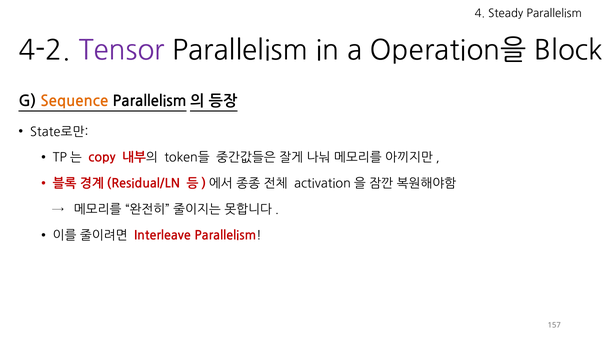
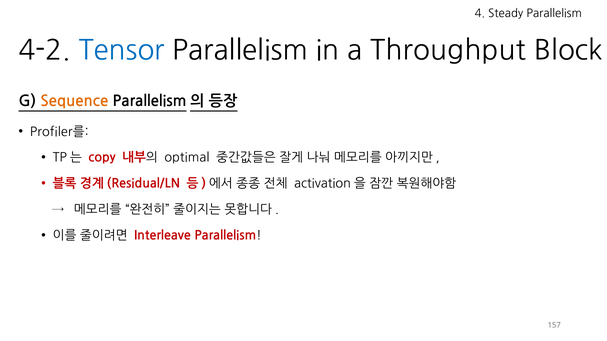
Tensor colour: purple -> blue (122, 51)
Operation을: Operation을 -> Throughput (448, 51)
State로만: State로만 -> Profiler를 (59, 132)
token들: token들 -> optimal (187, 158)
